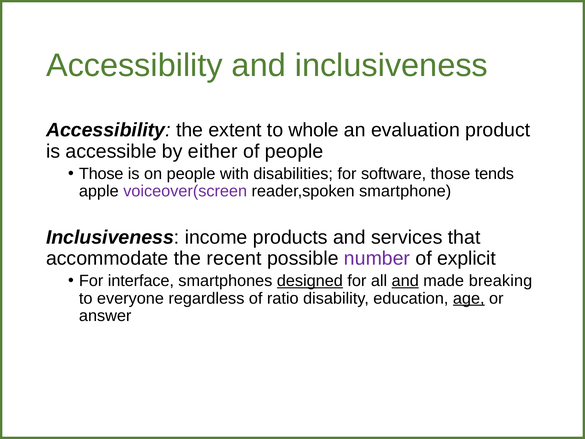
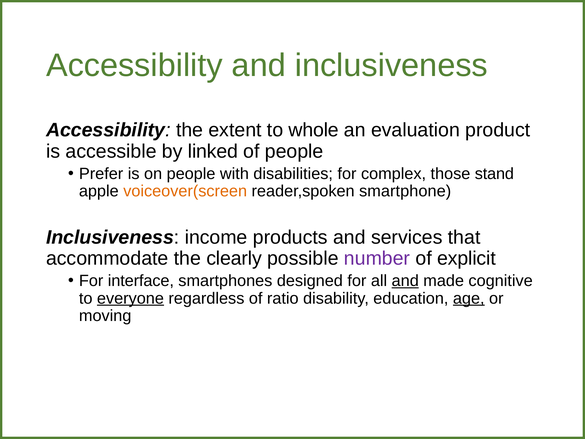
either: either -> linked (213, 151)
Those: Those -> Prefer (101, 174)
software: software -> complex (394, 174)
tends: tends -> stand (494, 174)
voiceover(screen colour: purple -> orange (185, 191)
recent: recent -> clearly (234, 258)
designed underline: present -> none (310, 281)
breaking: breaking -> cognitive (501, 281)
everyone underline: none -> present (130, 298)
answer: answer -> moving (105, 316)
